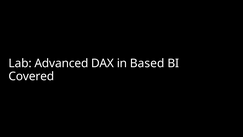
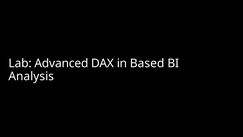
Covered: Covered -> Analysis (31, 76)
